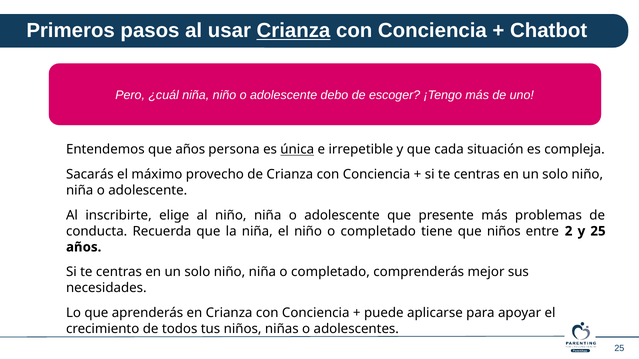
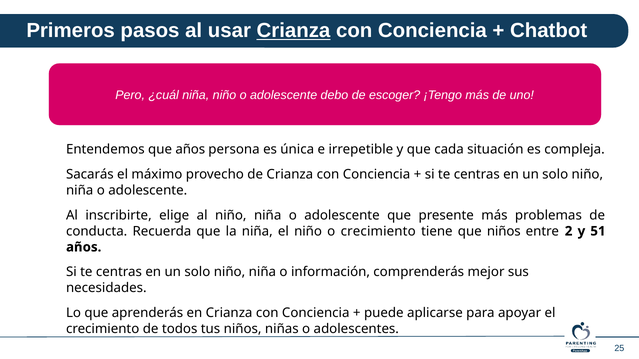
única underline: present -> none (297, 150)
niño o completado: completado -> crecimiento (378, 231)
y 25: 25 -> 51 (598, 231)
niña o completado: completado -> información (331, 272)
